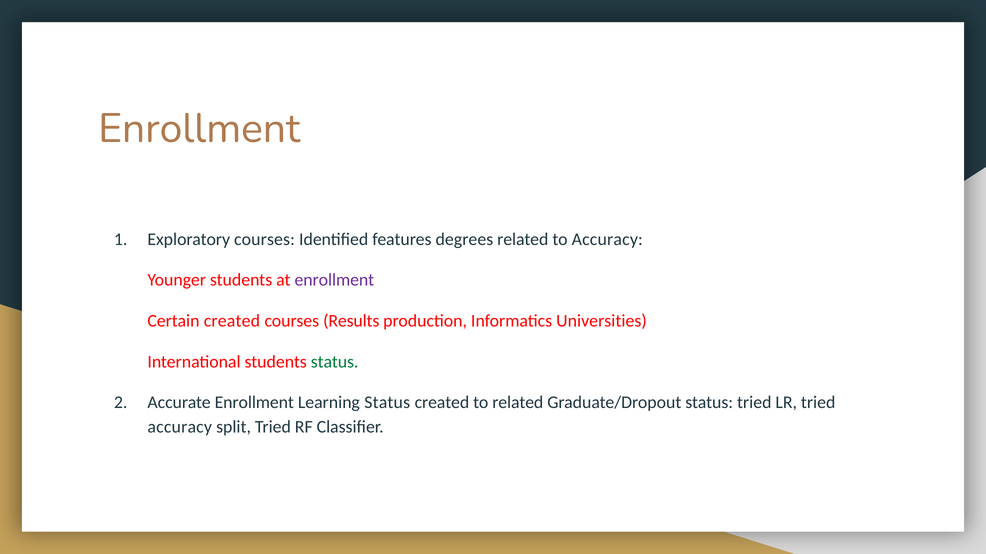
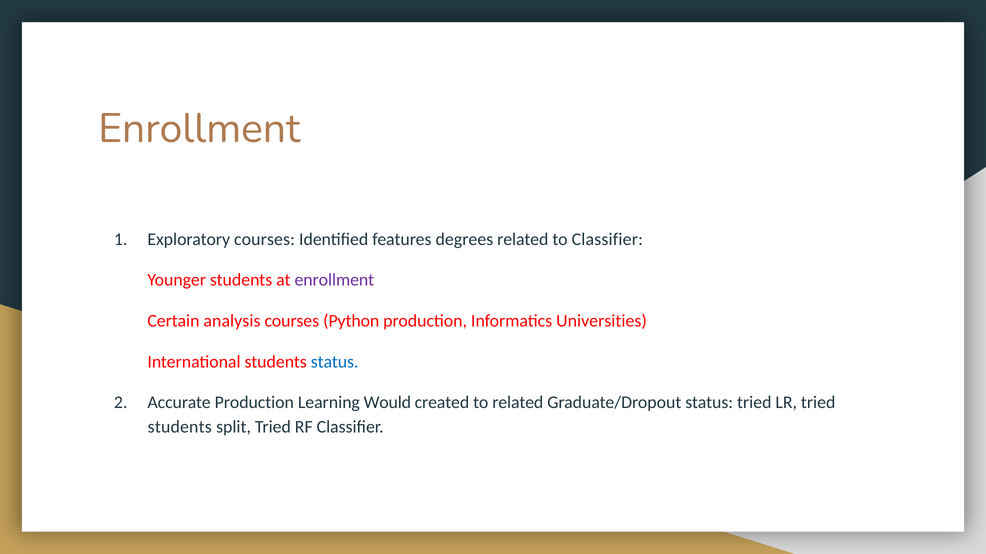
to Accuracy: Accuracy -> Classifier (607, 240)
Certain created: created -> analysis (232, 321)
Results: Results -> Python (351, 321)
status colour: green -> blue (335, 362)
Accurate Enrollment: Enrollment -> Production (254, 403)
Learning Status: Status -> Would (387, 403)
accuracy: accuracy -> students (180, 428)
